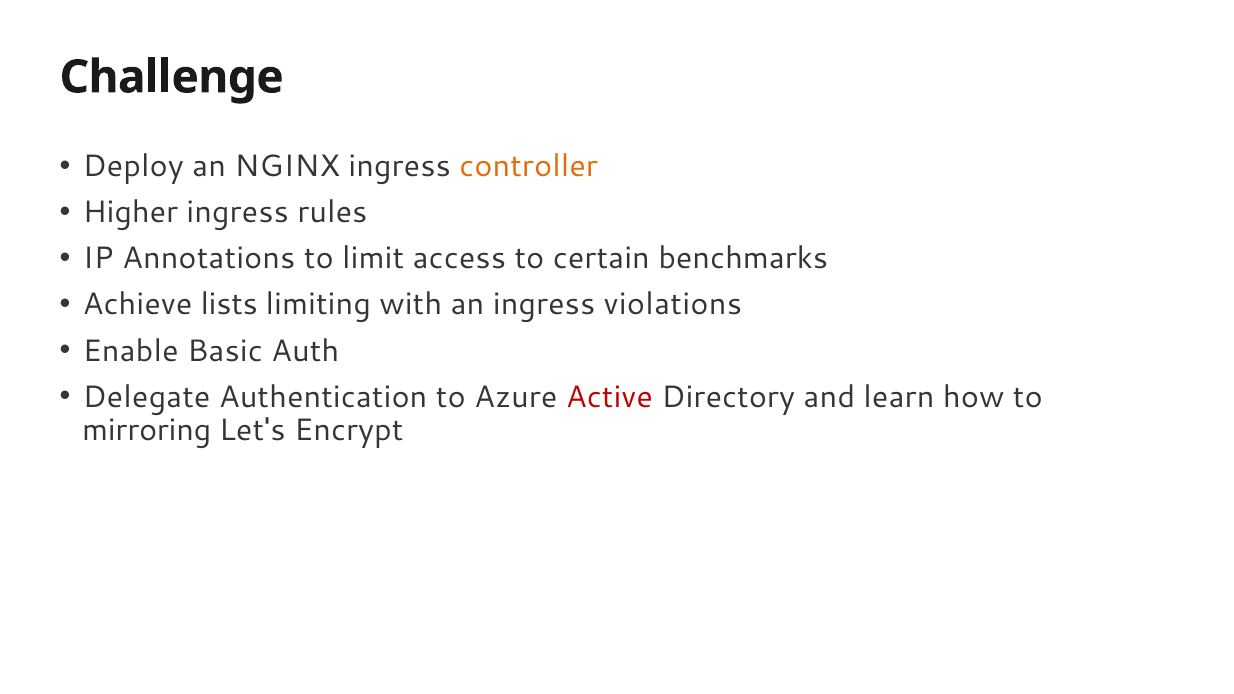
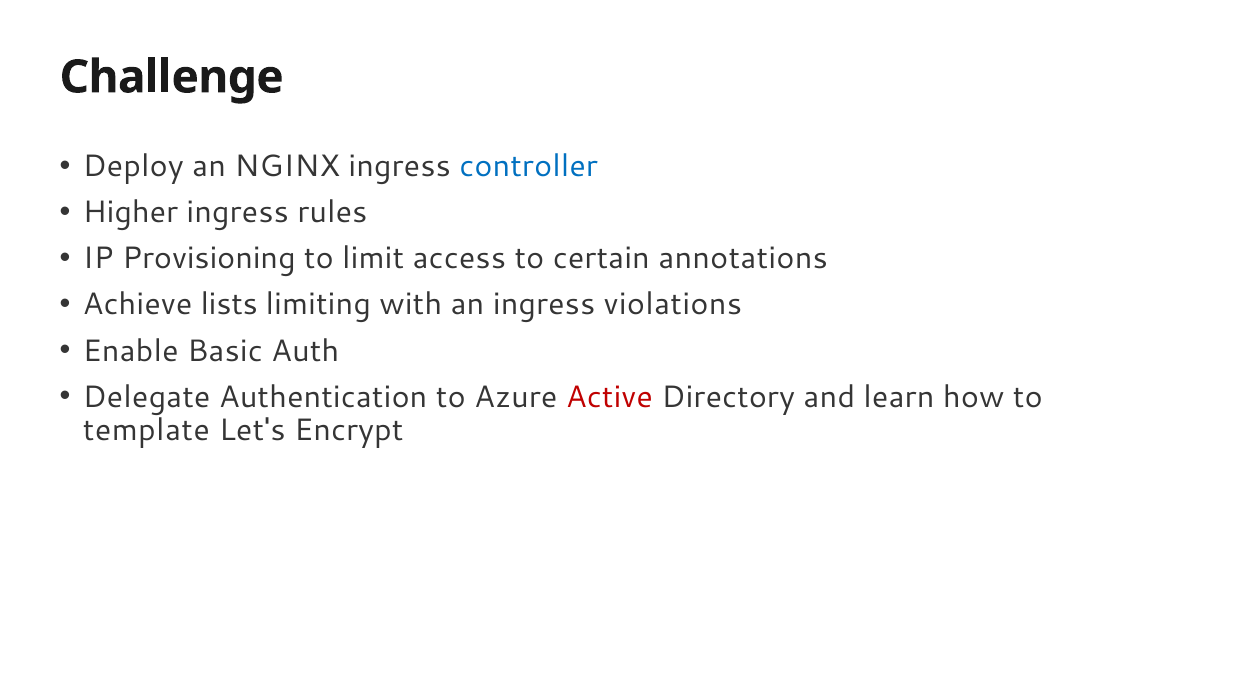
controller colour: orange -> blue (529, 166)
Annotations: Annotations -> Provisioning (209, 259)
benchmarks: benchmarks -> annotations (743, 259)
mirroring: mirroring -> template (146, 430)
